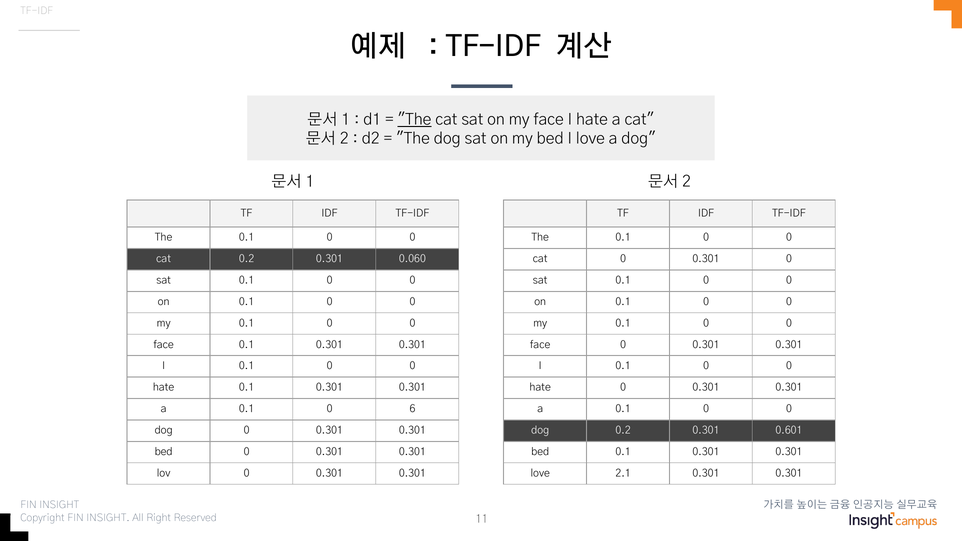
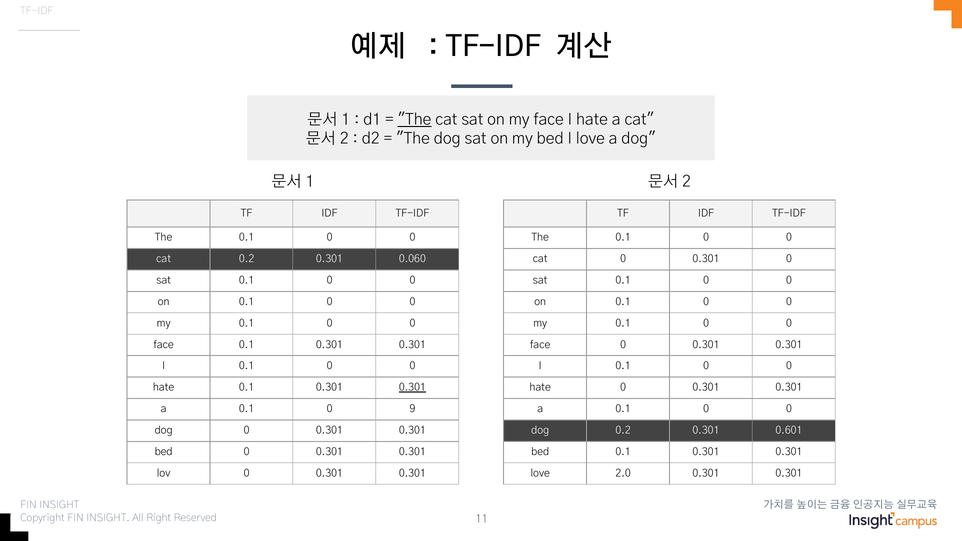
0.301 underline: none -> present (412, 387)
6: 6 -> 9 (412, 409)
2.1: 2.1 -> 2.0 (623, 473)
